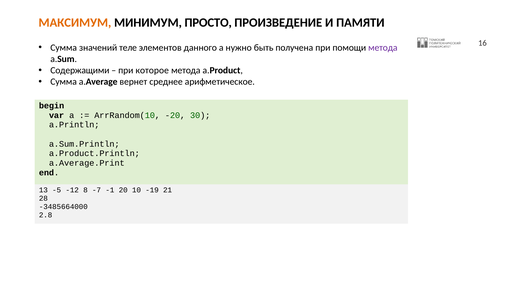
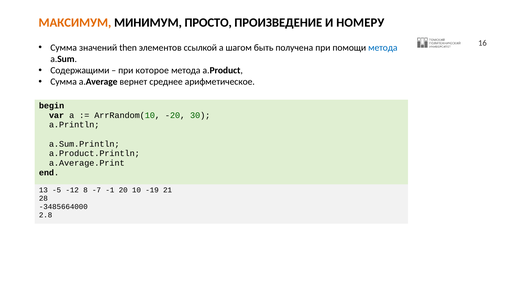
ПАМЯТИ: ПАМЯТИ -> НОМЕРУ (360, 23)
теле: теле -> then (128, 48)
данного: данного -> ссылкой (200, 48)
нужно: нужно -> шагом (239, 48)
метода colour: purple -> blue (383, 48)
